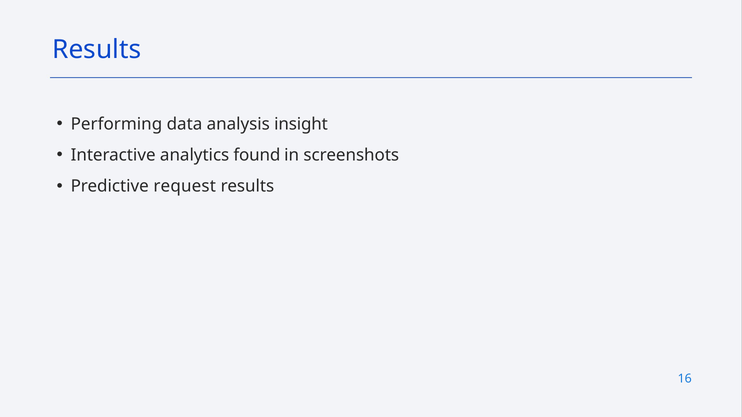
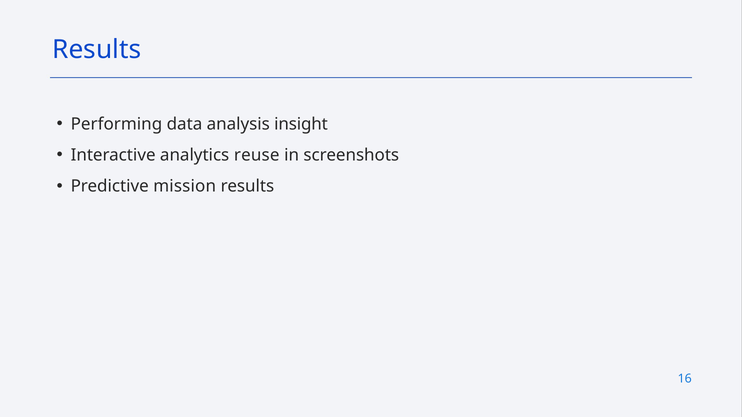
found: found -> reuse (257, 155)
request: request -> mission (185, 187)
